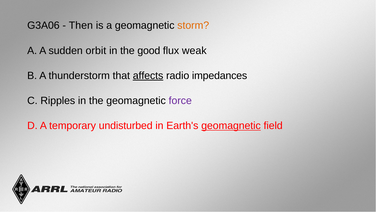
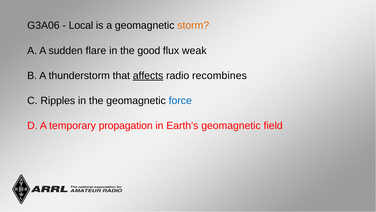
Then: Then -> Local (81, 25)
orbit: orbit -> flare (96, 50)
impedances: impedances -> recombines (219, 75)
force colour: purple -> blue (180, 100)
undisturbed: undisturbed -> propagation (126, 125)
geomagnetic underline: present -> none (231, 125)
